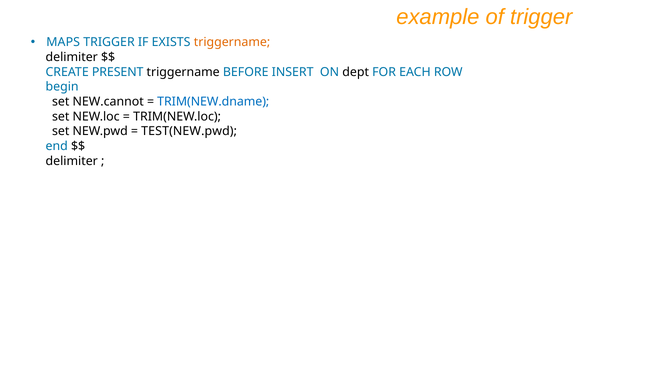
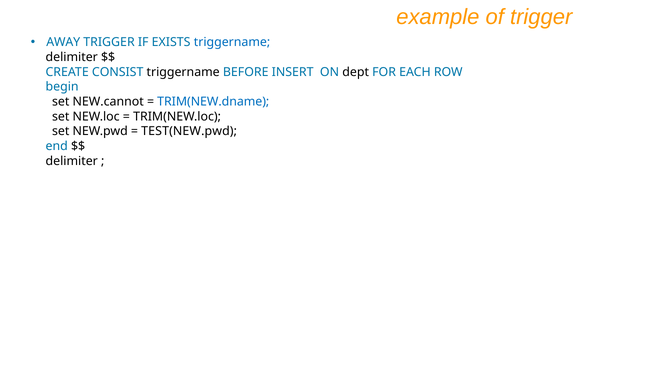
MAPS: MAPS -> AWAY (63, 42)
triggername colour: orange -> blue (232, 42)
PRESENT: PRESENT -> CONSIST (118, 72)
